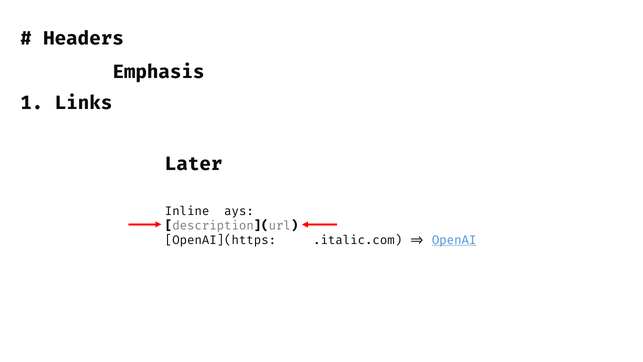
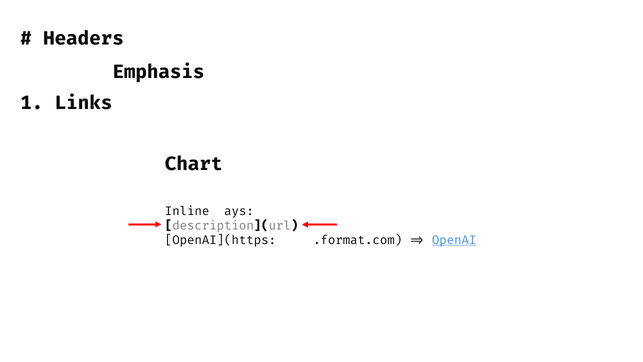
Later: Later -> Chart (194, 164)
OpenAI](https://www.italic.com: OpenAI](https://www.italic.com -> OpenAI](https://www.format.com (284, 240)
